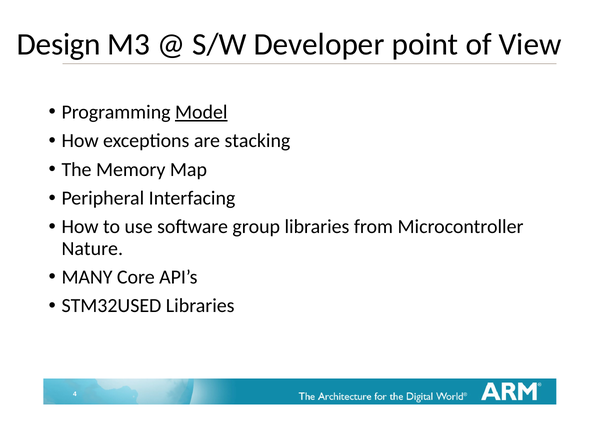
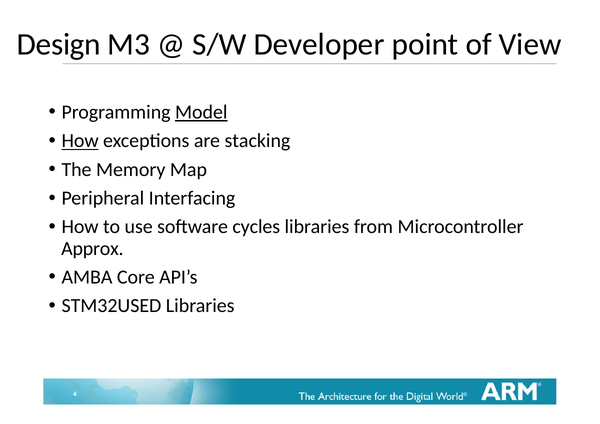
How underline: none -> present (80, 141)
group: group -> cycles (256, 227)
Nature: Nature -> Approx (92, 248)
MANY: MANY -> AMBA (87, 277)
